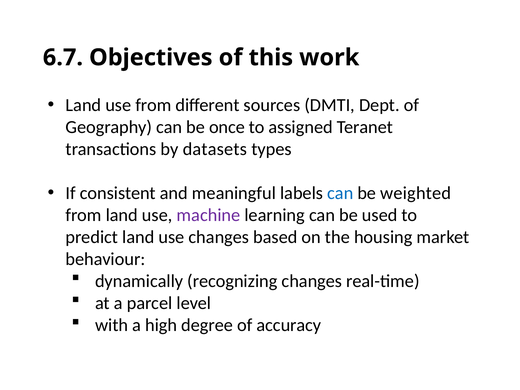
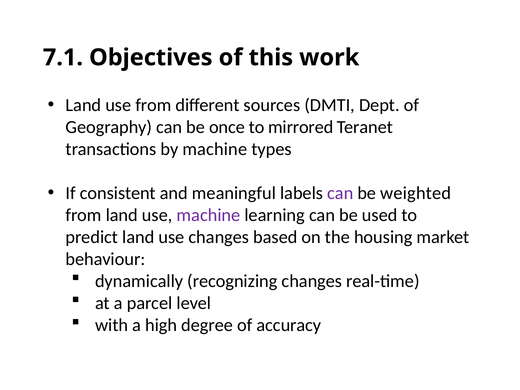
6.7: 6.7 -> 7.1 (63, 57)
assigned: assigned -> mirrored (301, 127)
by datasets: datasets -> machine (215, 149)
can colour: blue -> purple (340, 193)
